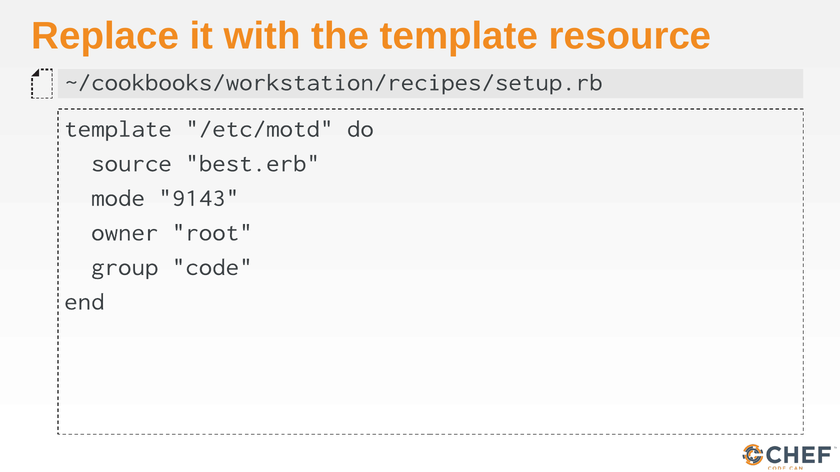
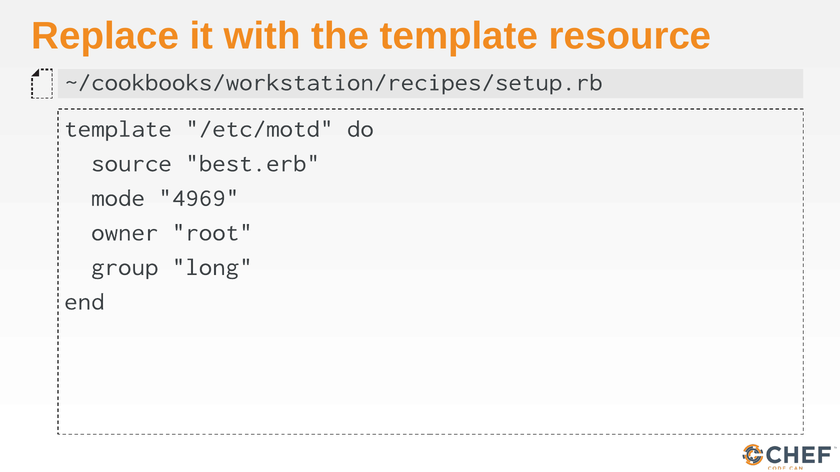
9143: 9143 -> 4969 (199, 198)
code: code -> long (212, 267)
